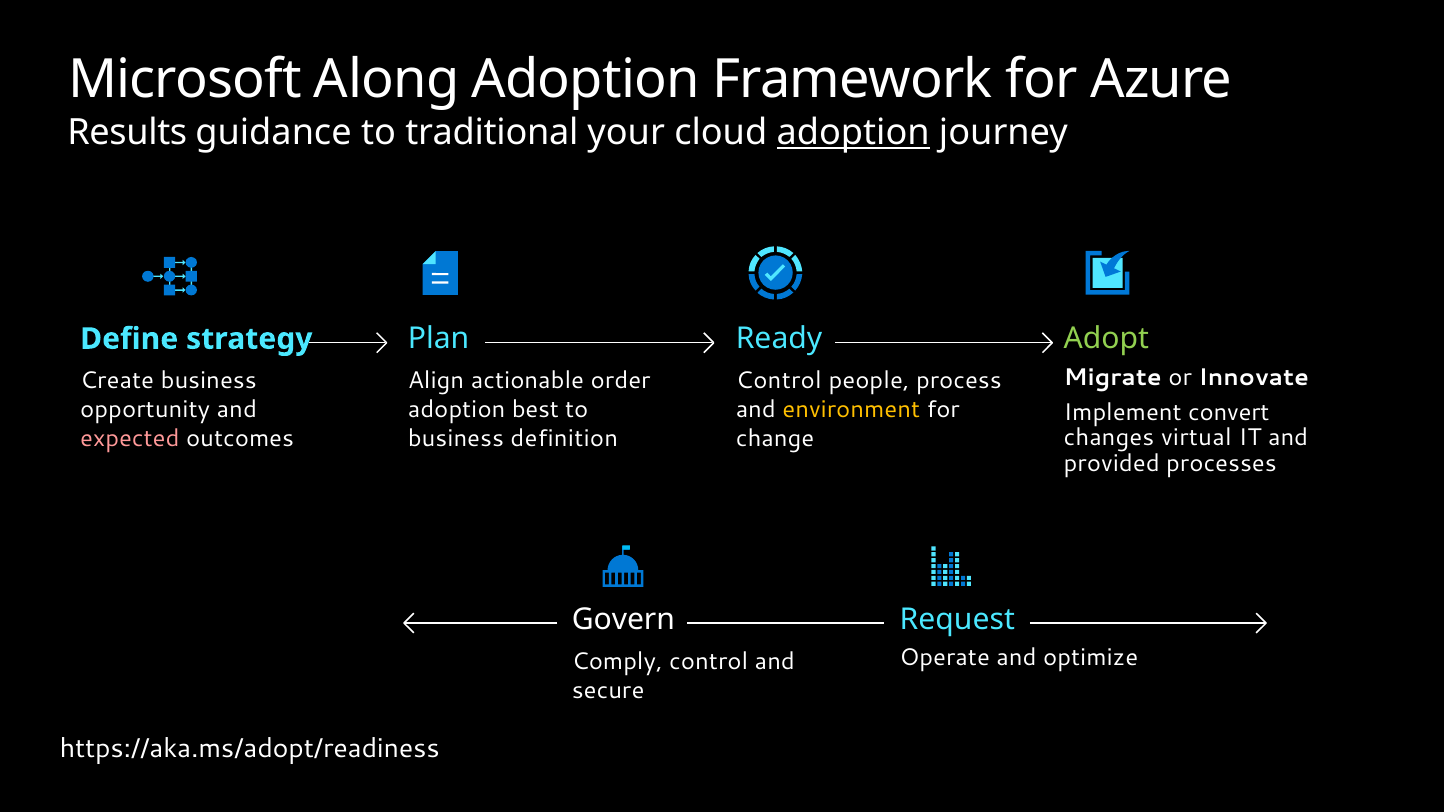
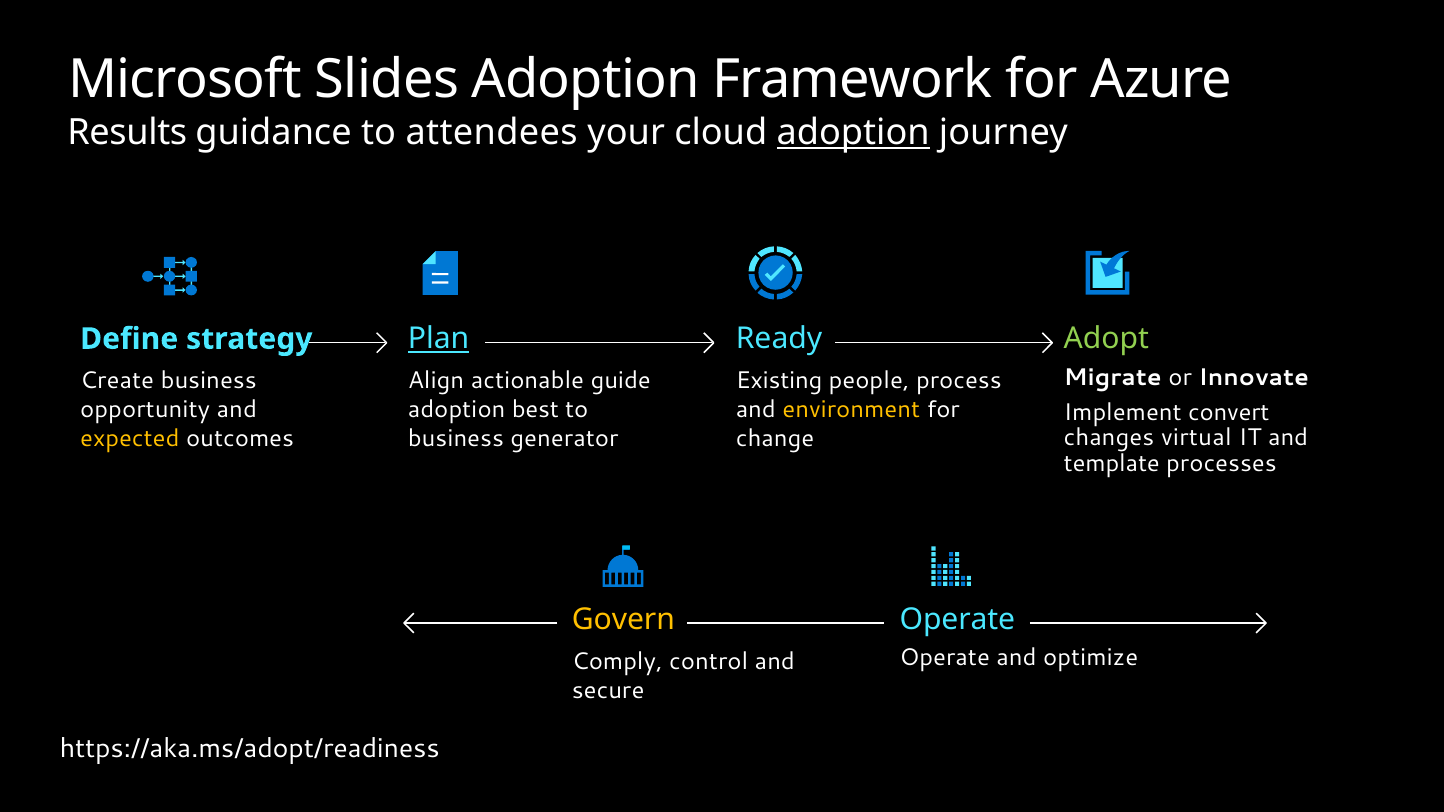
Along: Along -> Slides (387, 80)
traditional: traditional -> attendees (492, 133)
Plan underline: none -> present (439, 339)
order: order -> guide (621, 380)
Control: Control -> Existing (779, 380)
expected colour: pink -> yellow (130, 438)
definition: definition -> generator (564, 438)
provided: provided -> template (1112, 464)
Govern colour: white -> yellow (623, 620)
Request: Request -> Operate (957, 620)
